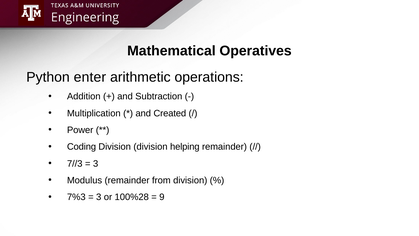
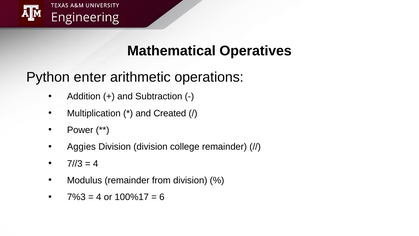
Coding: Coding -> Aggies (81, 147)
helping: helping -> college (185, 147)
3: 3 -> 4 (96, 163)
3: 3 -> 4 (99, 197)
100%28: 100%28 -> 100%17 (132, 197)
9: 9 -> 6 (162, 197)
